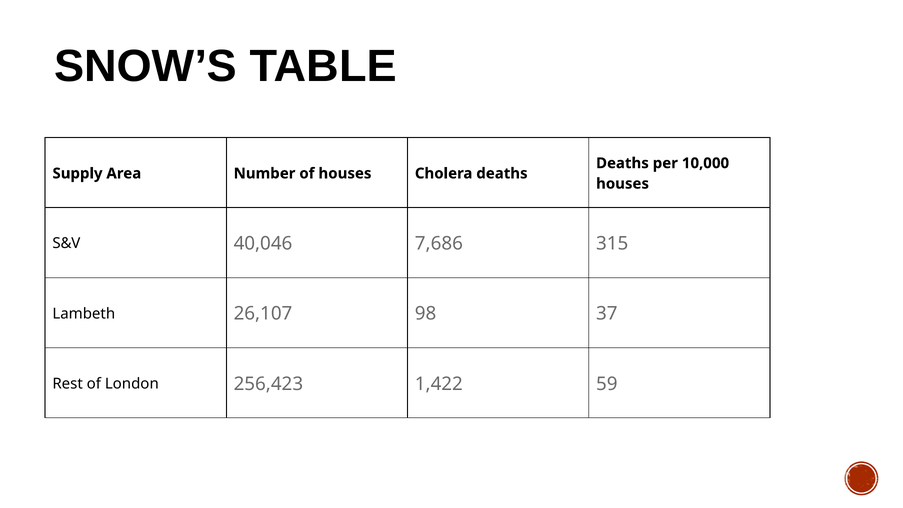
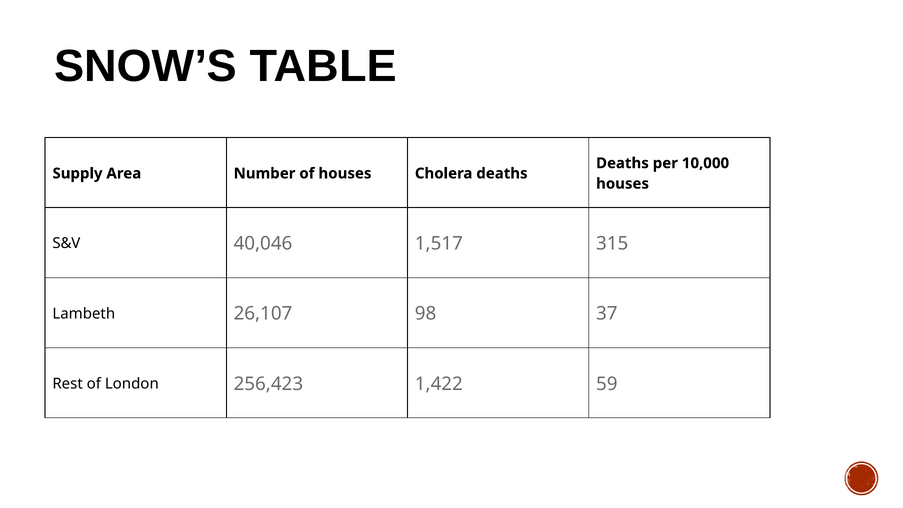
7,686: 7,686 -> 1,517 (439, 244)
